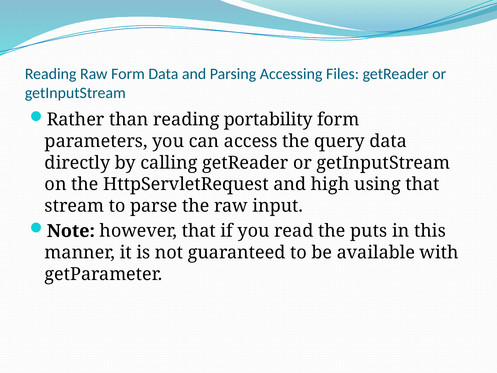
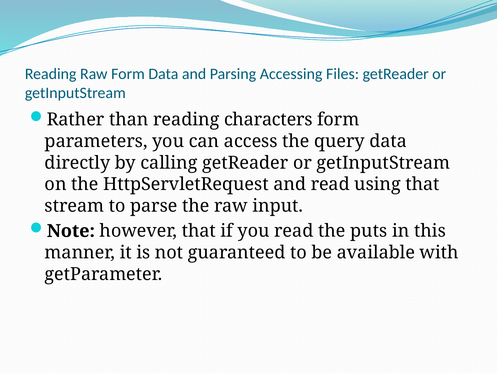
portability: portability -> characters (268, 120)
and high: high -> read (330, 184)
